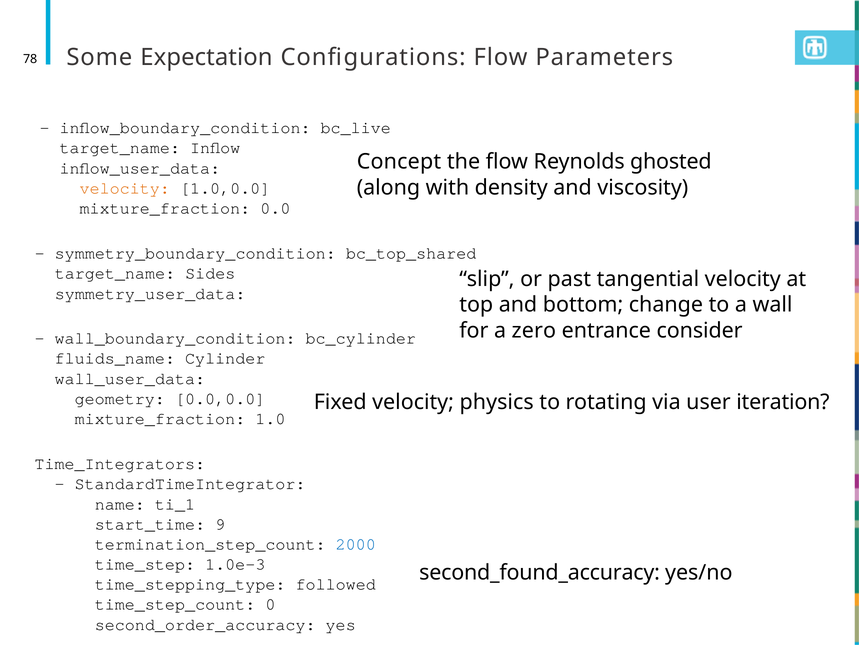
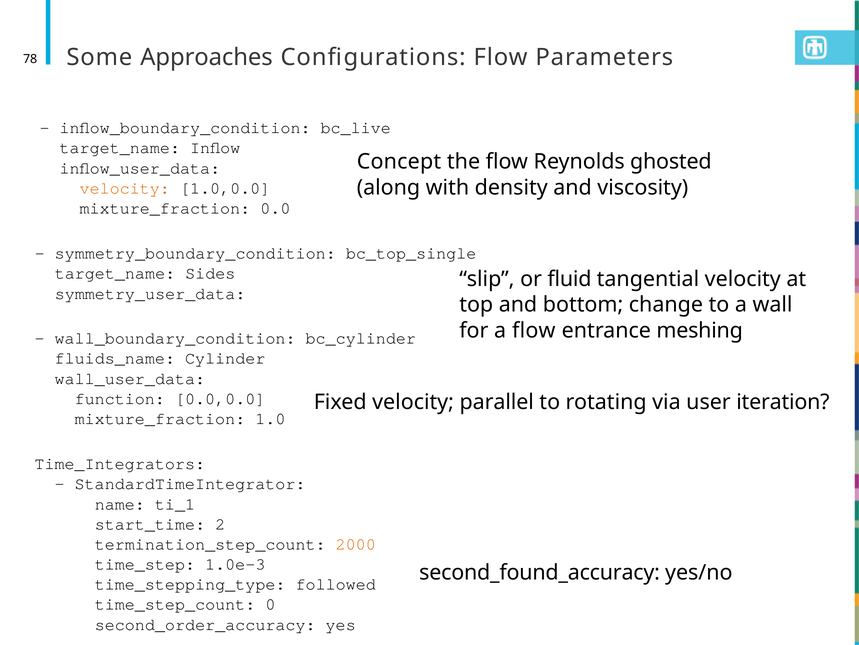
Expectation: Expectation -> Approaches (207, 57)
bc_top_shared: bc_top_shared -> bc_top_single (411, 253)
past: past -> fluid (569, 279)
a zero: zero -> flow (534, 330)
consider: consider -> meshing (700, 330)
geometry: geometry -> function (120, 398)
physics: physics -> parallel (497, 402)
9: 9 -> 2 (220, 524)
2000 colour: blue -> orange (356, 544)
